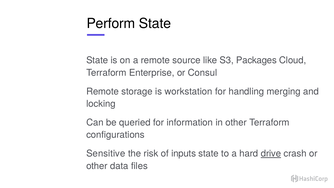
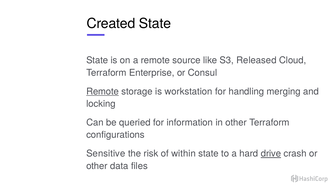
Perform: Perform -> Created (111, 24)
Packages: Packages -> Released (256, 60)
Remote underline: none -> present (103, 91)
inputs: inputs -> within (184, 153)
